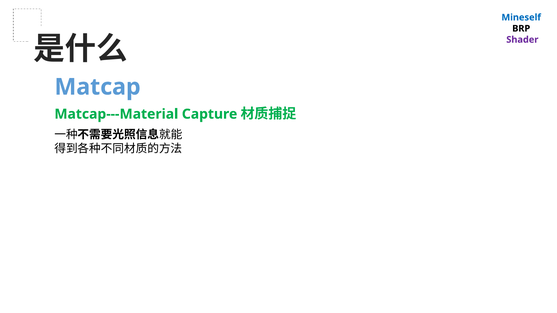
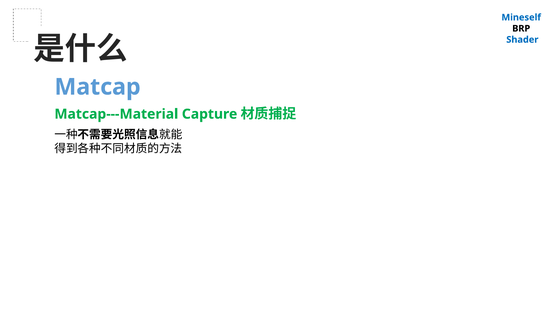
Shader colour: purple -> blue (522, 40)
